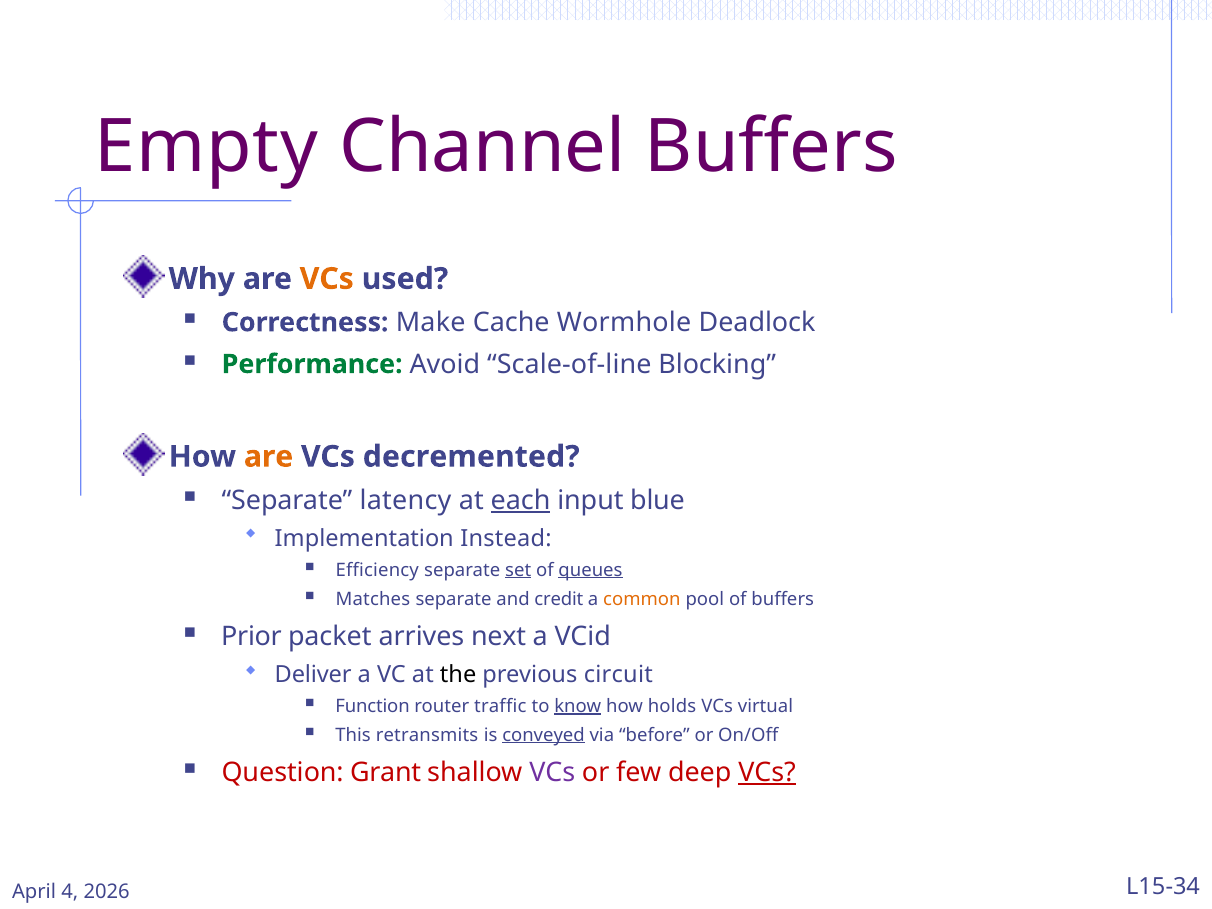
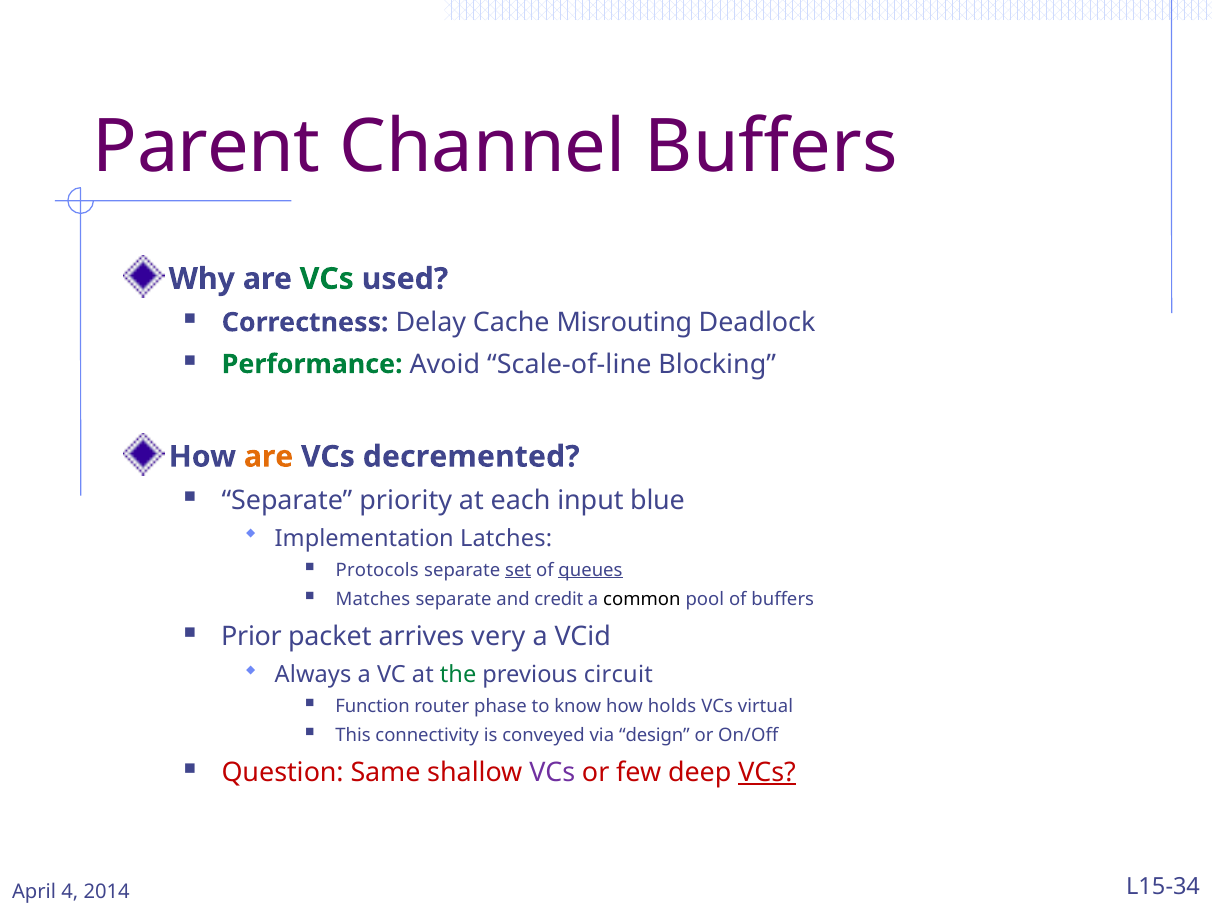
Empty: Empty -> Parent (207, 147)
VCs colour: orange -> green (327, 279)
Make: Make -> Delay (431, 322)
Wormhole: Wormhole -> Misrouting (624, 322)
latency: latency -> priority (406, 500)
each underline: present -> none (521, 500)
Instead: Instead -> Latches (506, 538)
Efficiency: Efficiency -> Protocols (377, 570)
common colour: orange -> black (642, 599)
next: next -> very (498, 636)
Deliver: Deliver -> Always (313, 674)
the colour: black -> green (458, 674)
traffic: traffic -> phase (500, 706)
know underline: present -> none (578, 706)
retransmits: retransmits -> connectivity (427, 735)
conveyed underline: present -> none (543, 735)
before: before -> design (654, 735)
Grant: Grant -> Same (386, 772)
2026: 2026 -> 2014 (107, 892)
